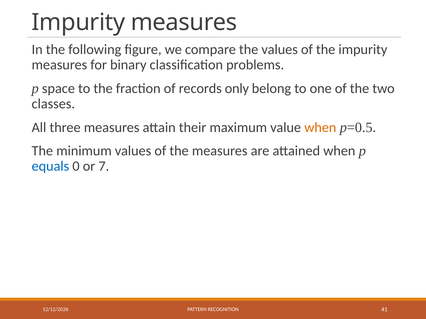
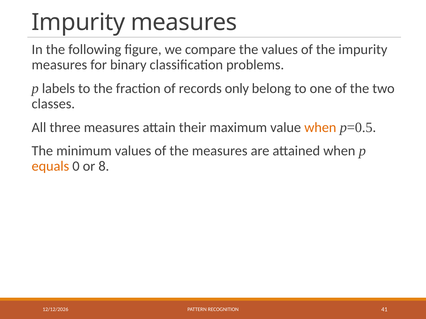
space: space -> labels (58, 89)
equals colour: blue -> orange (50, 166)
7: 7 -> 8 (104, 166)
